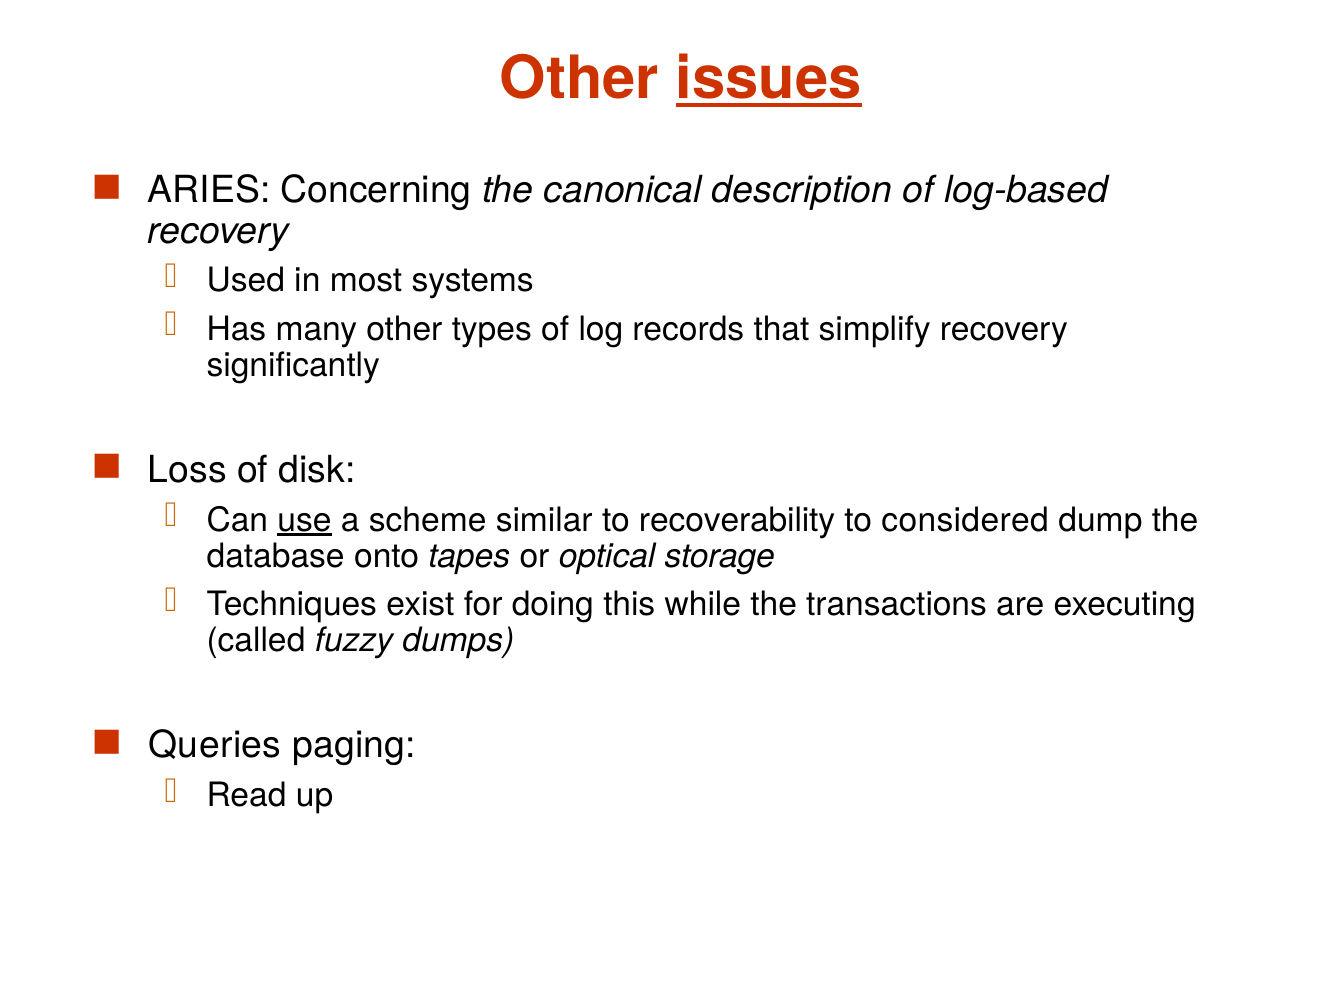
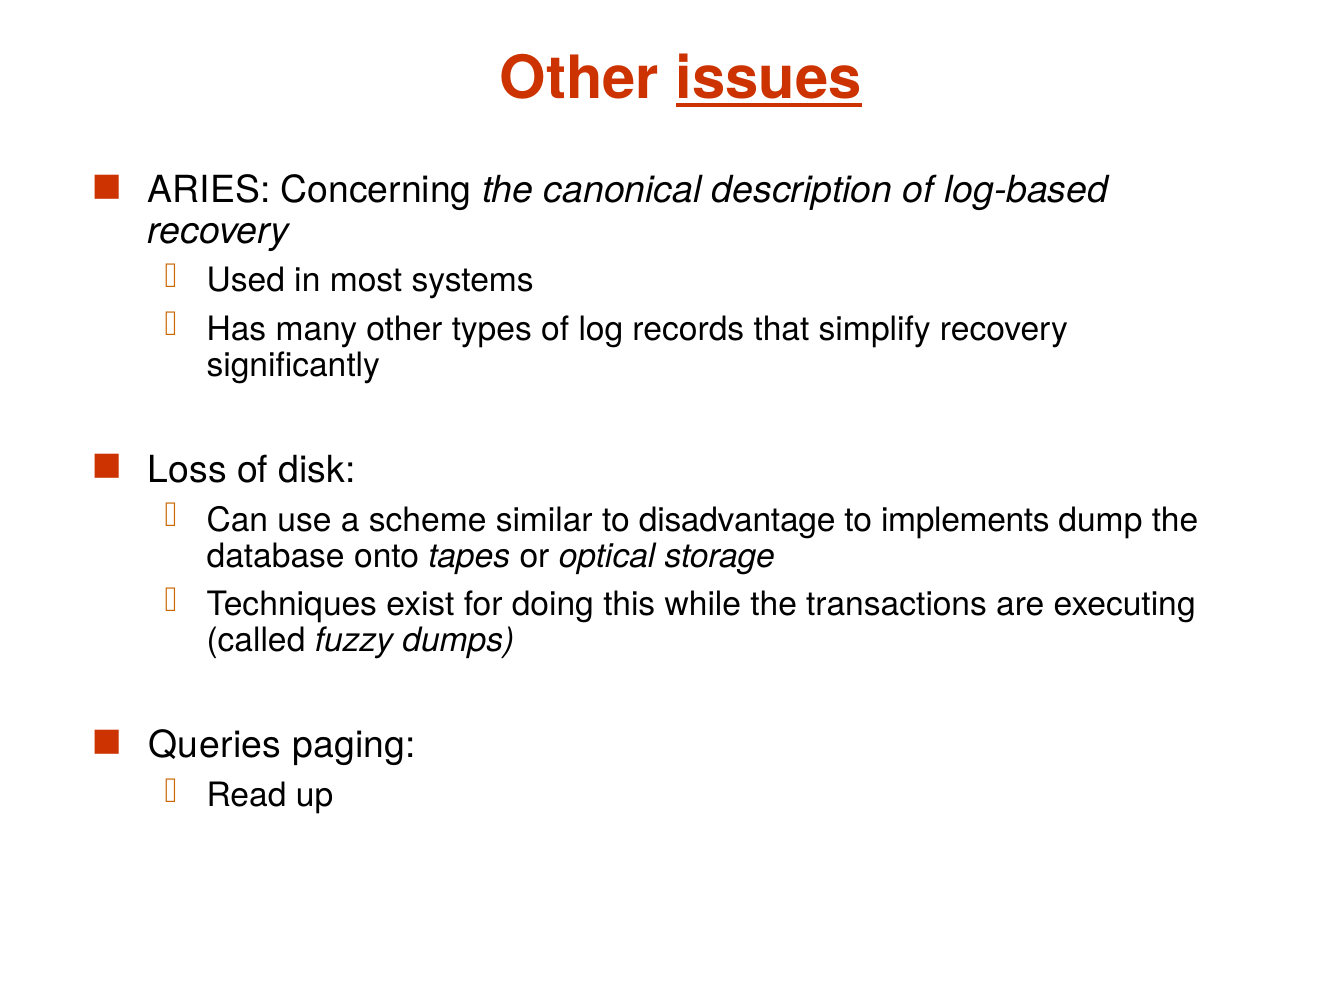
use underline: present -> none (305, 520)
recoverability: recoverability -> disadvantage (737, 520)
considered: considered -> implements (965, 520)
